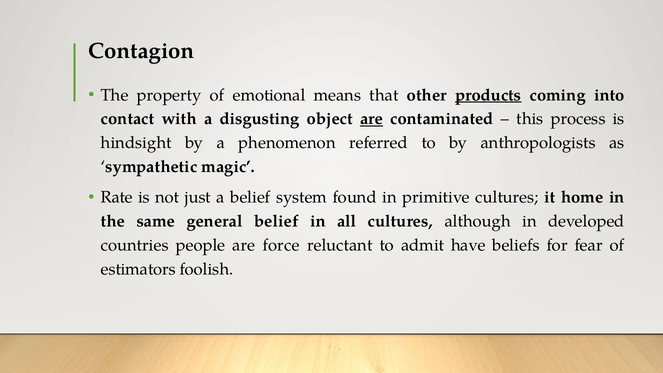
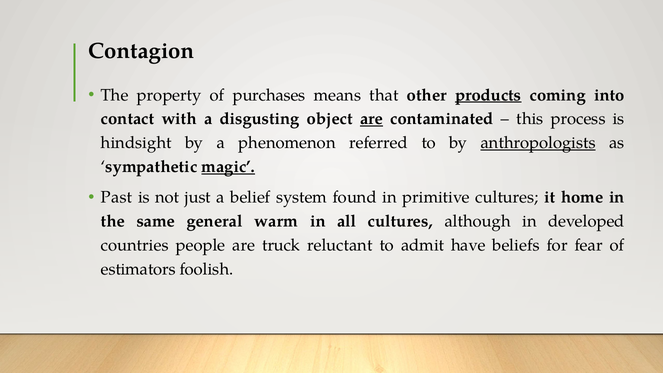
emotional: emotional -> purchases (269, 95)
anthropologists underline: none -> present (538, 143)
magic underline: none -> present (228, 167)
Rate: Rate -> Past (117, 197)
general belief: belief -> warm (276, 221)
force: force -> truck (281, 245)
